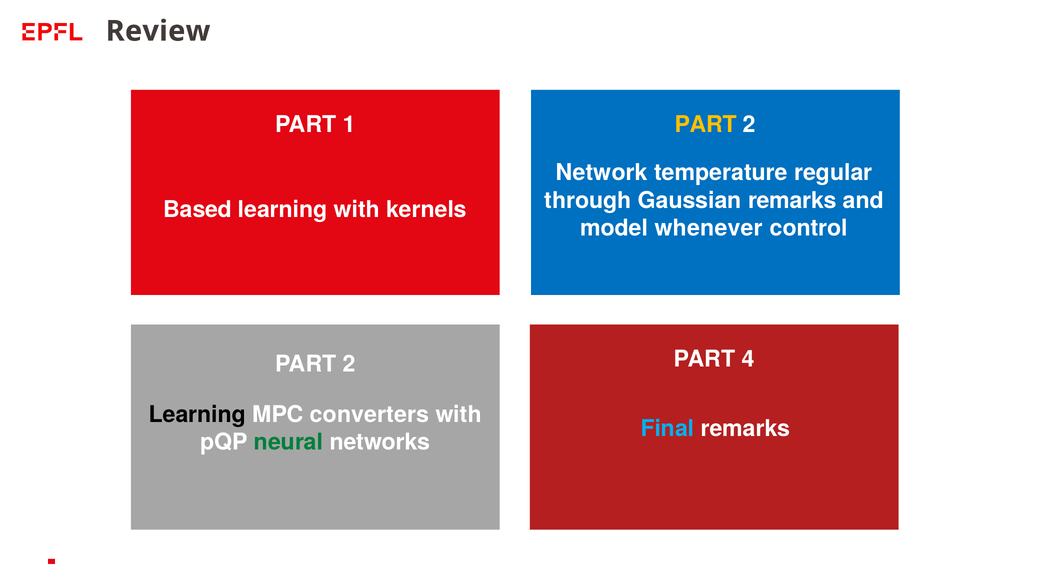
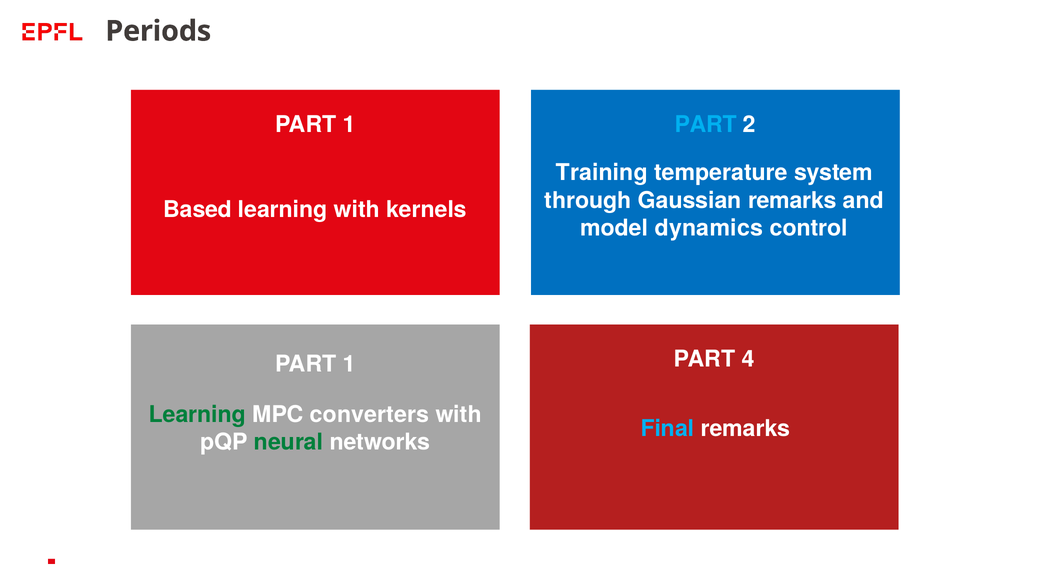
Review: Review -> Periods (158, 31)
PART colour: yellow -> light blue (706, 124)
Network: Network -> Training (602, 173)
regular: regular -> system (833, 173)
whenever: whenever -> dynamics (709, 228)
2: 2 -> 1 (349, 364)
Learning colour: black -> green (197, 414)
